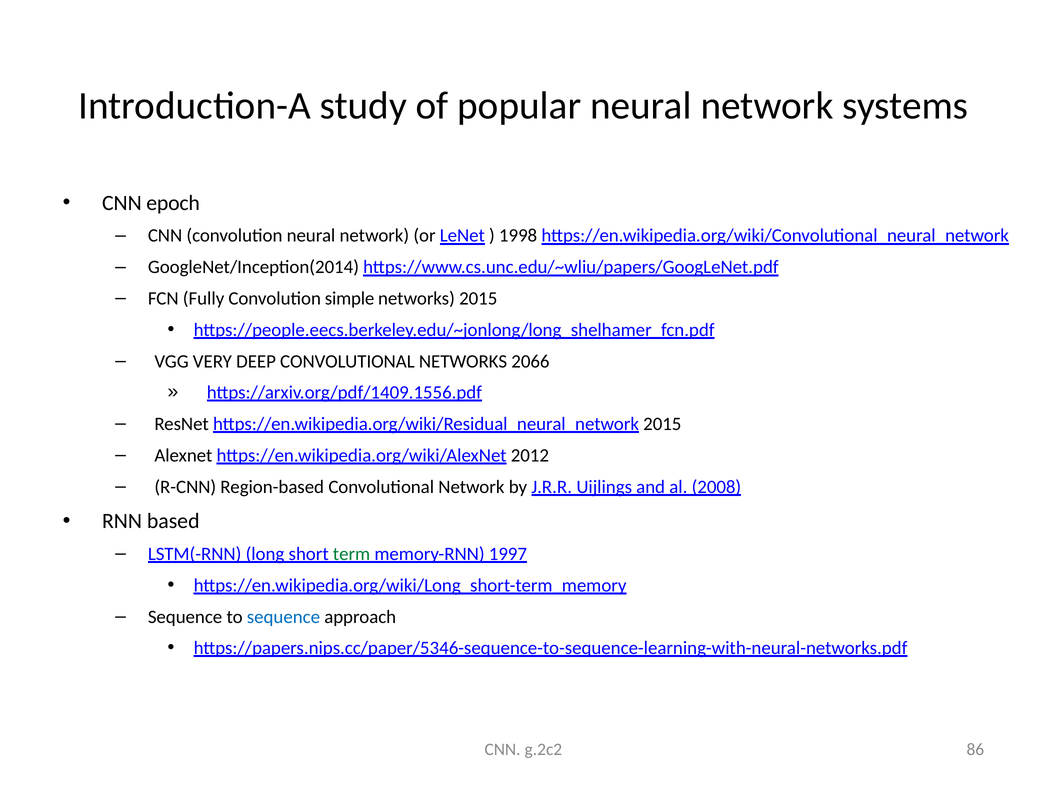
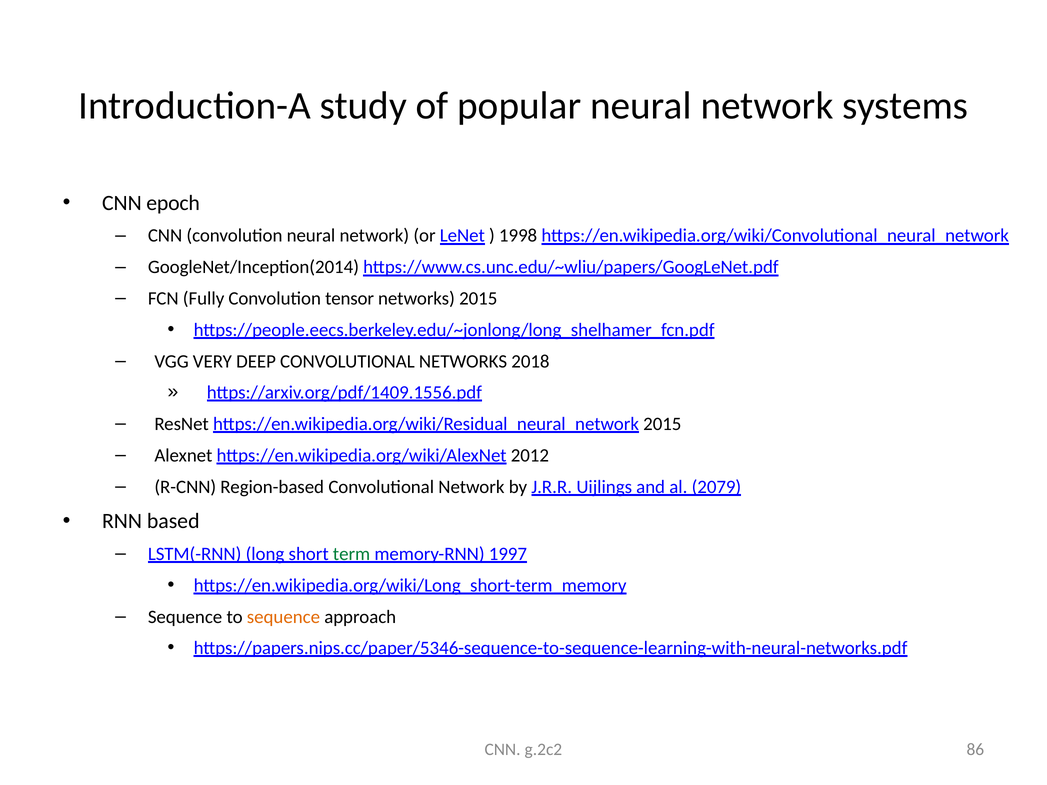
simple: simple -> tensor (350, 299)
2066: 2066 -> 2018 (530, 361)
2008: 2008 -> 2079 (716, 487)
sequence colour: blue -> orange (283, 617)
